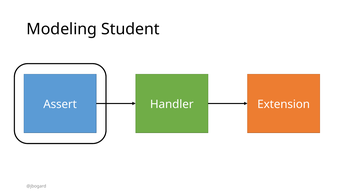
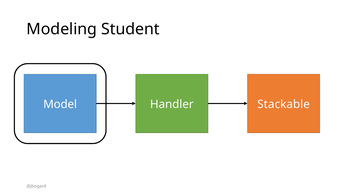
Assert: Assert -> Model (60, 104)
Extension: Extension -> Stackable (284, 104)
